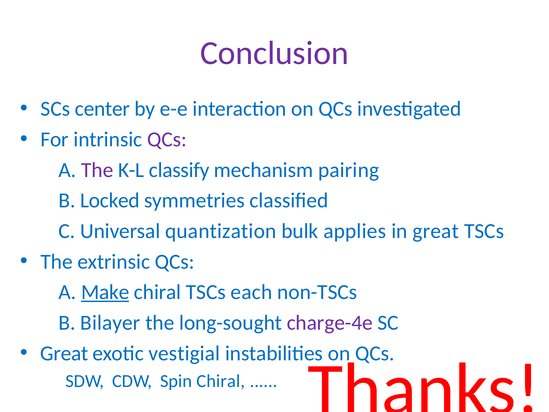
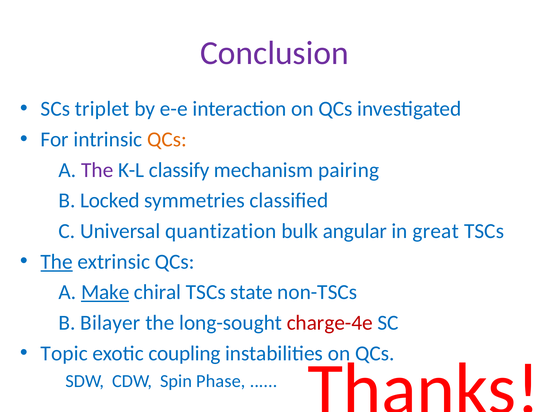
center: center -> triplet (102, 109)
QCs colour: purple -> orange (167, 139)
applies: applies -> angular (355, 231)
The underline: none -> present (57, 262)
each: each -> state (252, 292)
charge-4e colour: purple -> red (330, 323)
Great: Great -> Topic (64, 353)
vestigial: vestigial -> coupling (185, 353)
Spin Chiral: Chiral -> Phase (221, 381)
